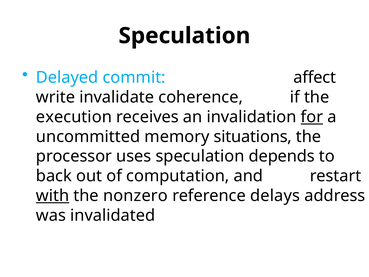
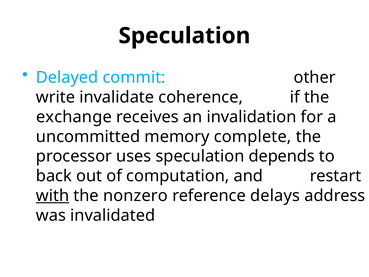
affect: affect -> other (315, 77)
execution: execution -> exchange (74, 117)
for underline: present -> none (312, 117)
situations: situations -> complete (253, 136)
